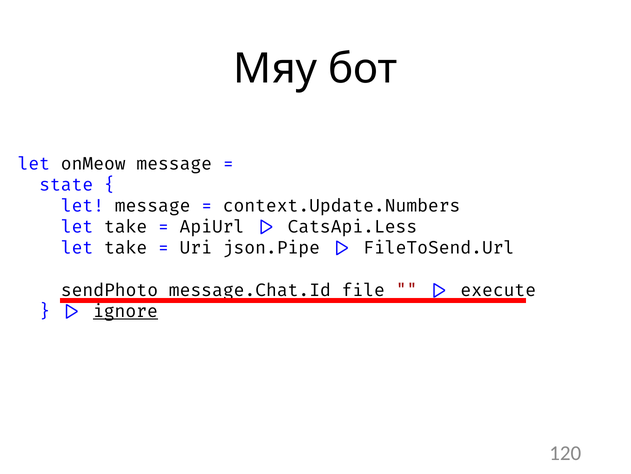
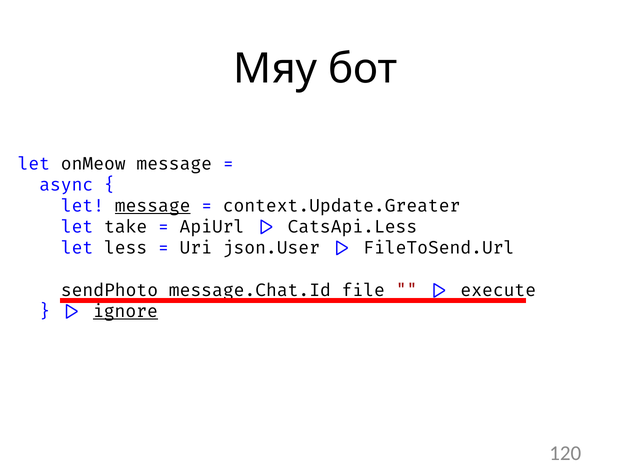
state: state -> async (66, 185)
message underline: none -> present (153, 206)
context.Update.Numbers: context.Update.Numbers -> context.Update.Greater (342, 206)
take: take -> less (126, 248)
json.Pipe: json.Pipe -> json.User (271, 248)
